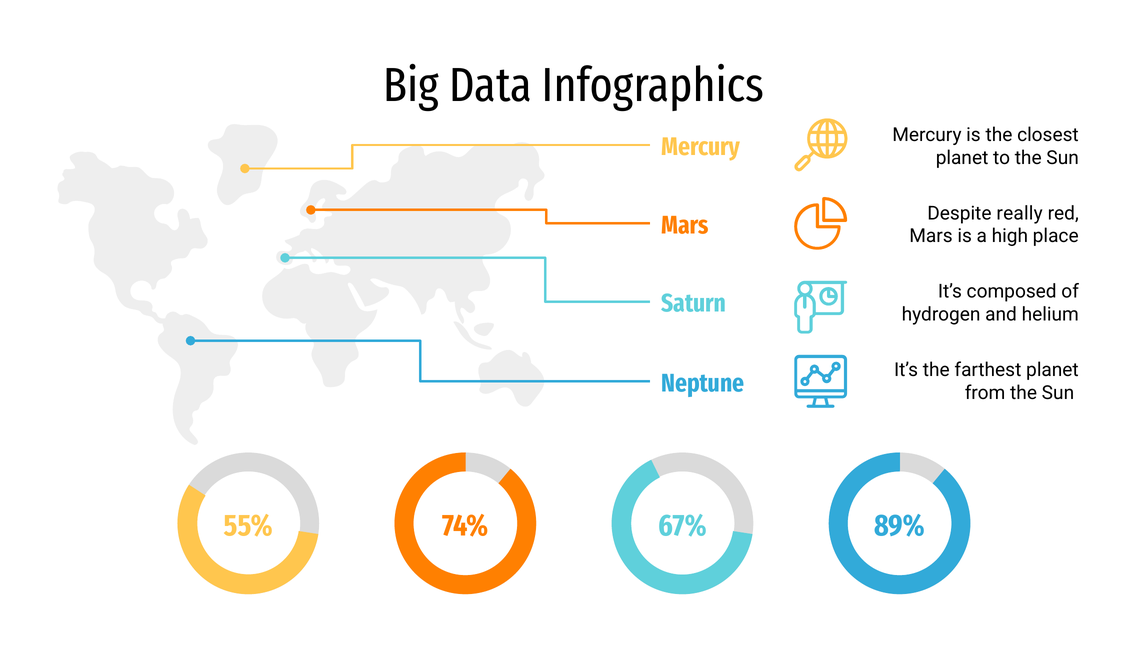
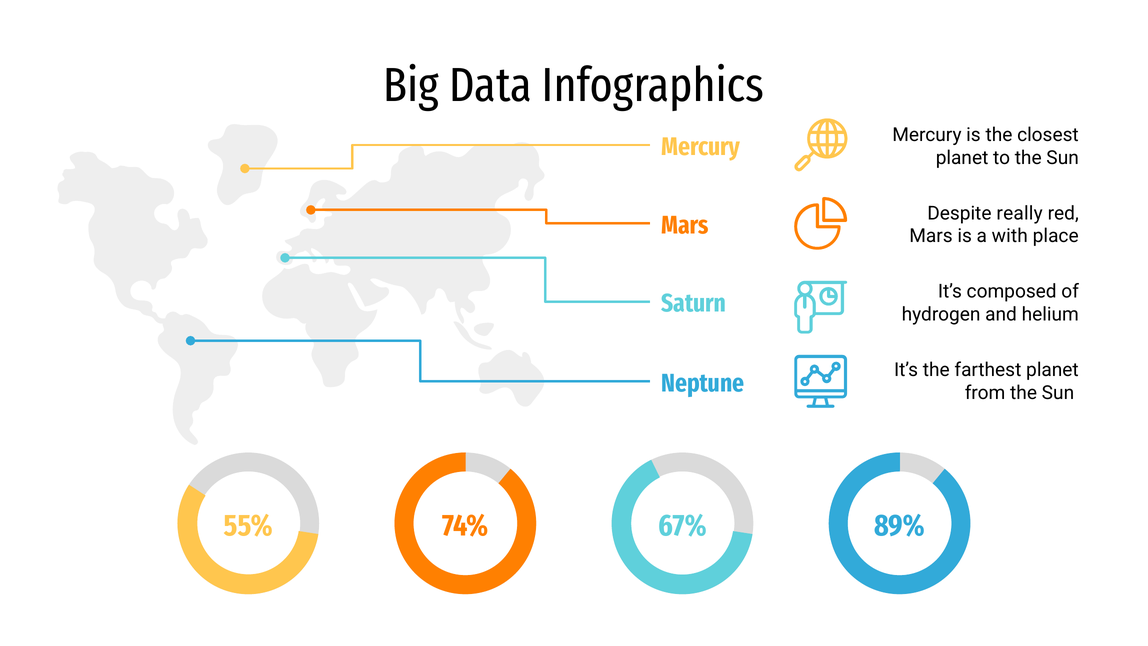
high: high -> with (1010, 236)
